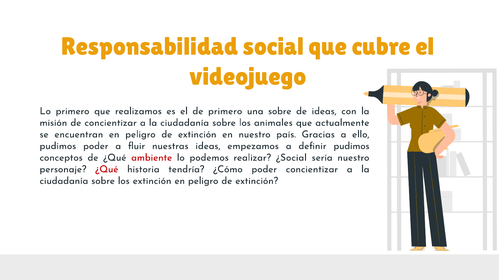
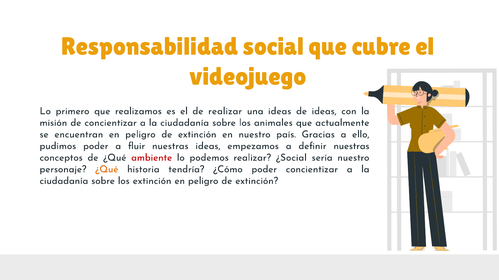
de primero: primero -> realizar (225, 111)
una sobre: sobre -> ideas (280, 111)
definir pudimos: pudimos -> nuestras (351, 146)
¿Qué colour: red -> orange (107, 170)
